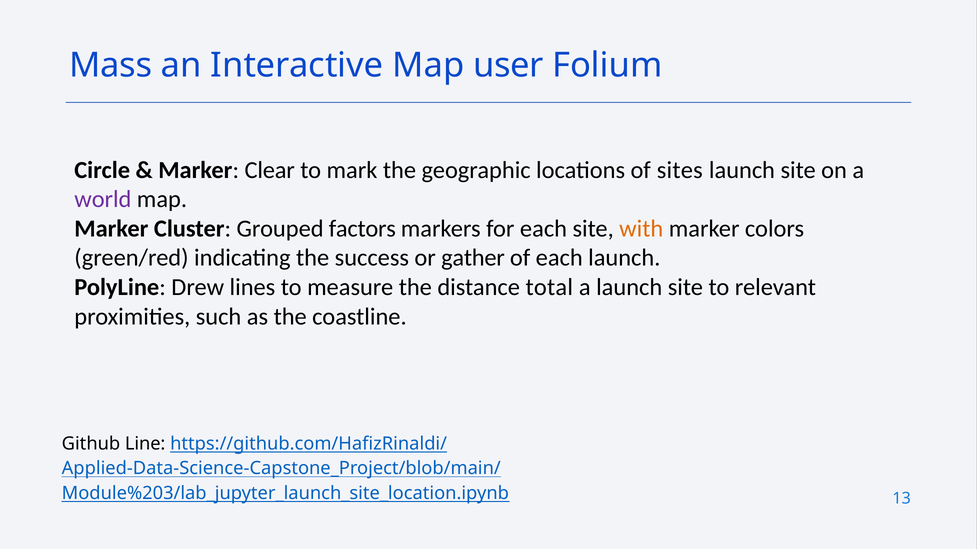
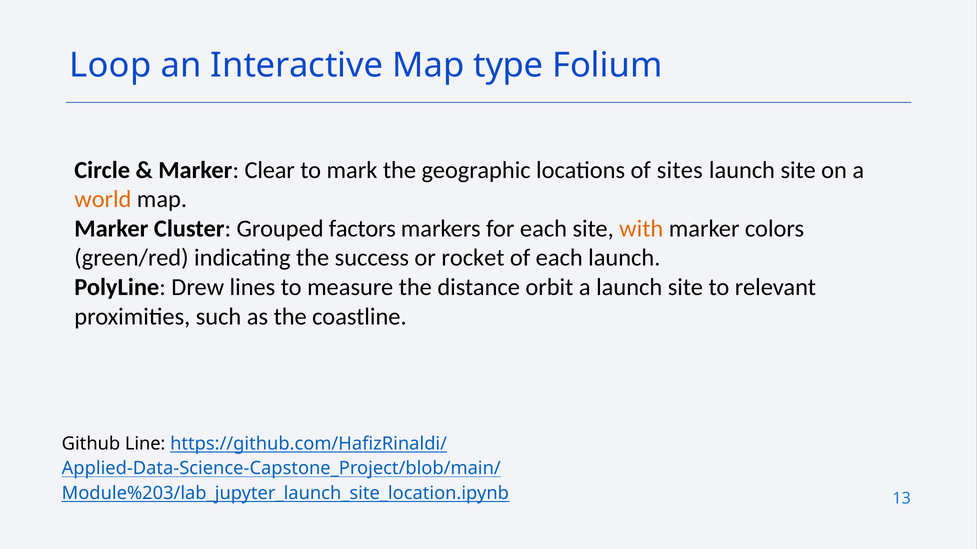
Mass: Mass -> Loop (110, 65)
user: user -> type (508, 65)
world colour: purple -> orange (103, 200)
gather: gather -> rocket (473, 258)
total: total -> orbit (549, 287)
